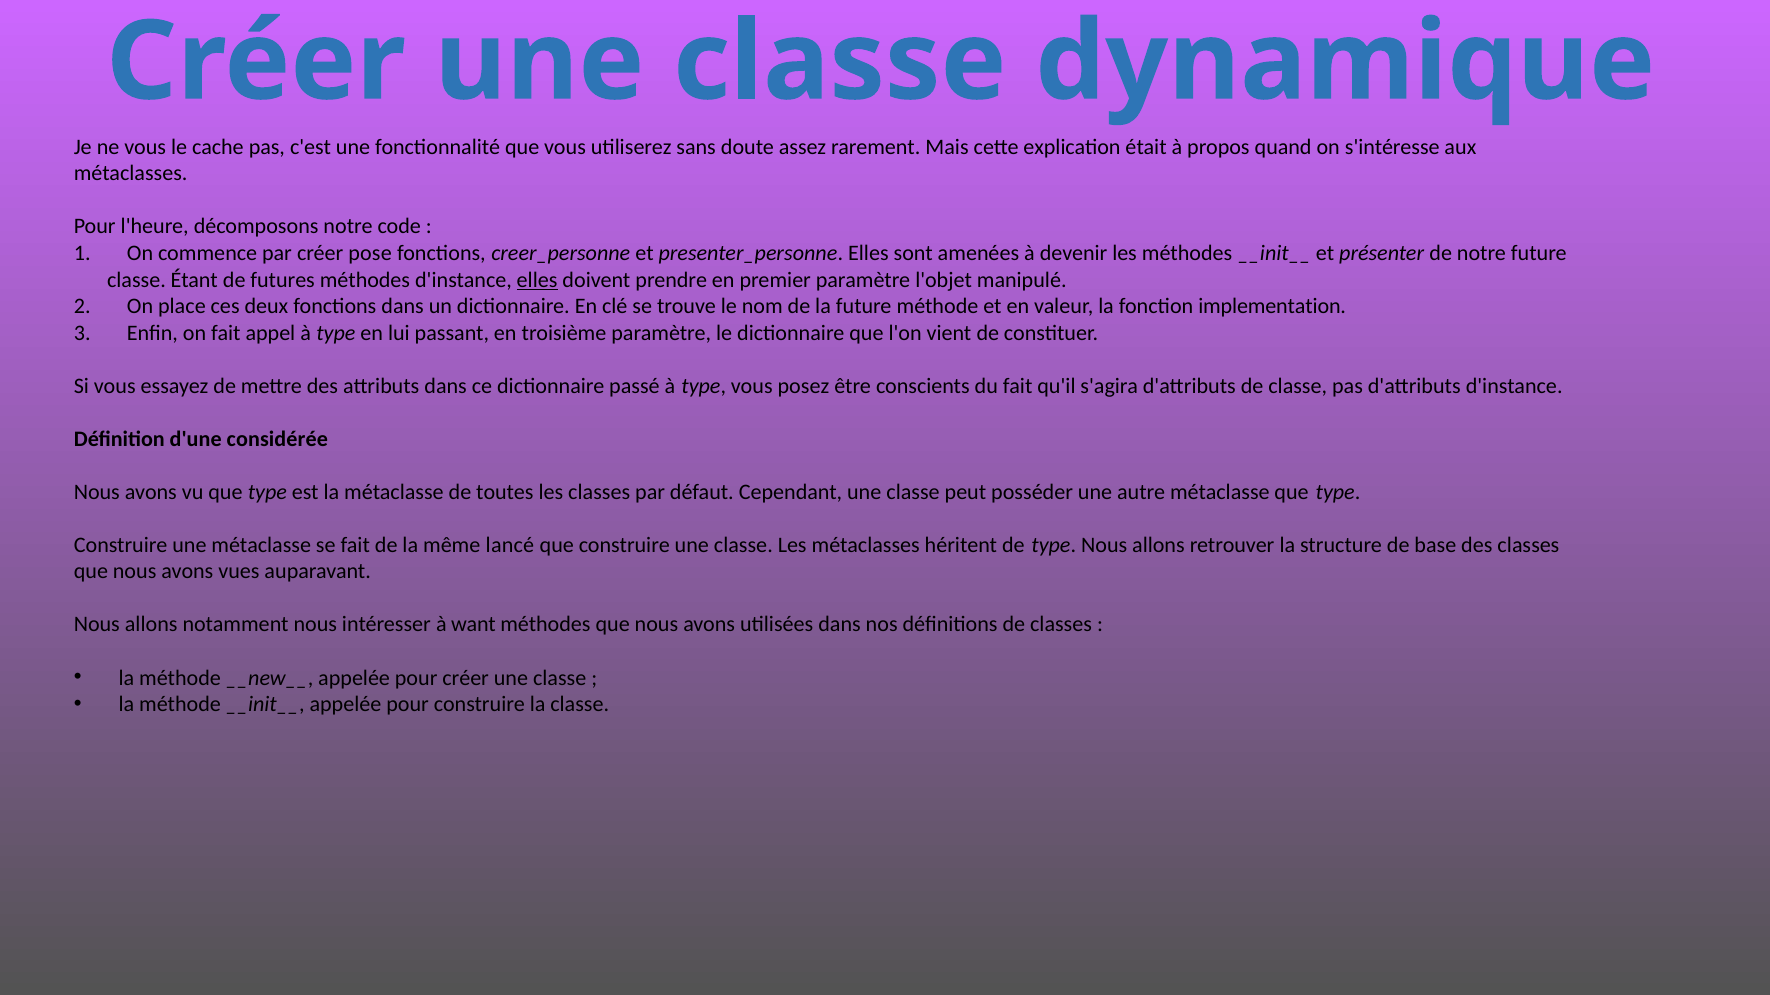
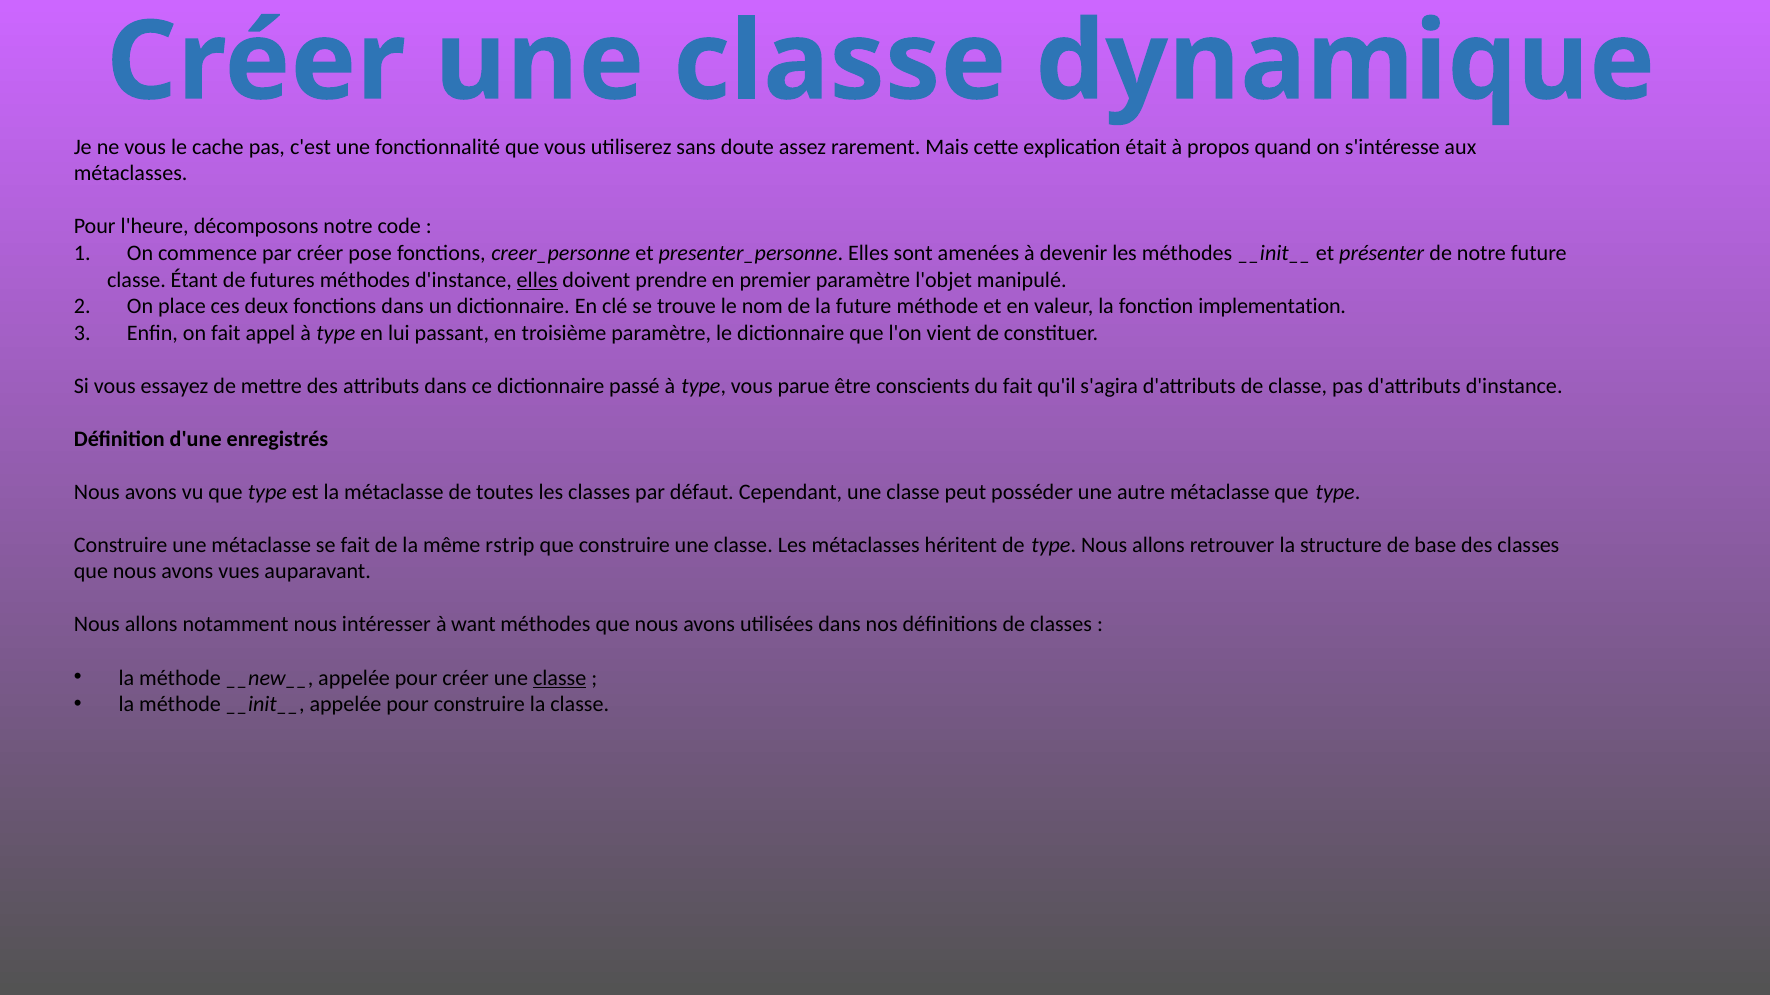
posez: posez -> parue (804, 386)
considérée: considérée -> enregistrés (277, 439)
lancé: lancé -> rstrip (510, 545)
classe underline: none -> present (560, 678)
